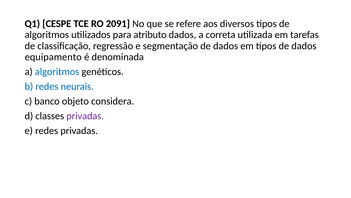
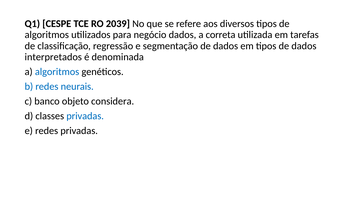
2091: 2091 -> 2039 (118, 24)
atributo: atributo -> negócio (150, 35)
equipamento: equipamento -> interpretados (53, 57)
privadas colour: purple -> blue (85, 116)
